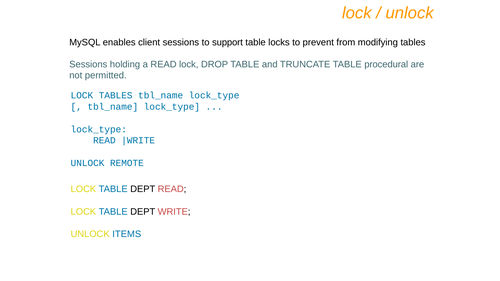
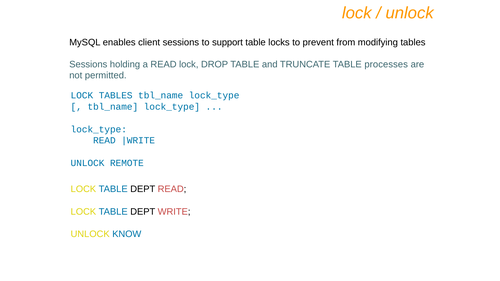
procedural: procedural -> processes (386, 64)
ITEMS: ITEMS -> KNOW (127, 234)
